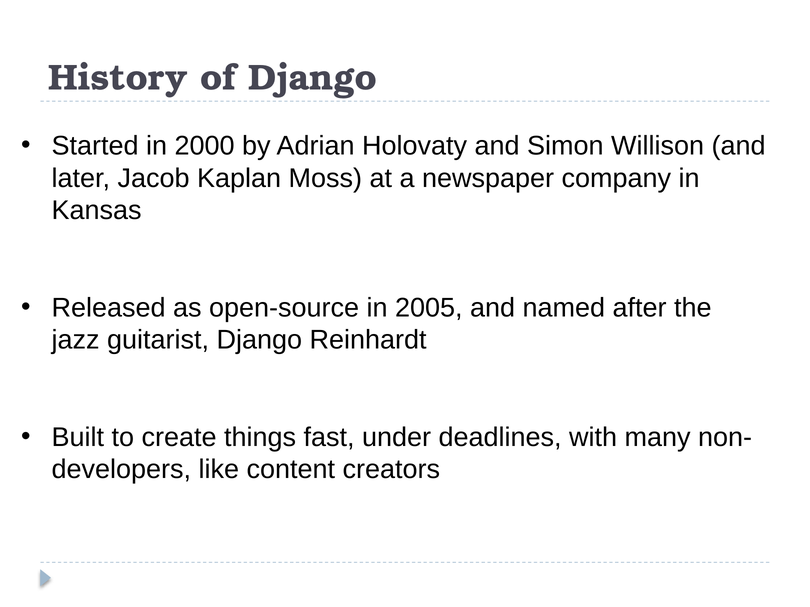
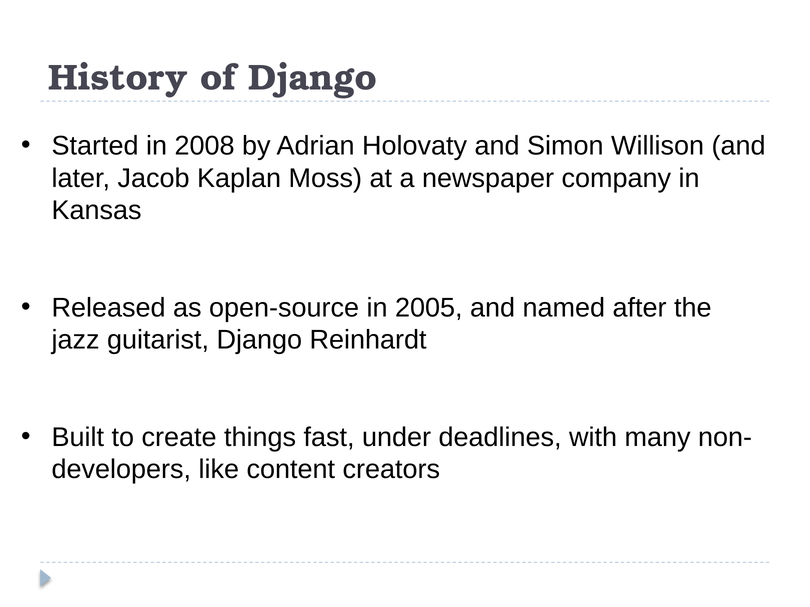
2000: 2000 -> 2008 (205, 146)
